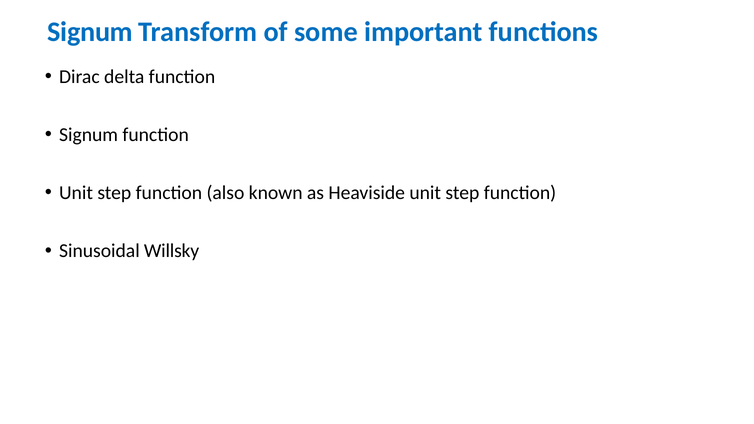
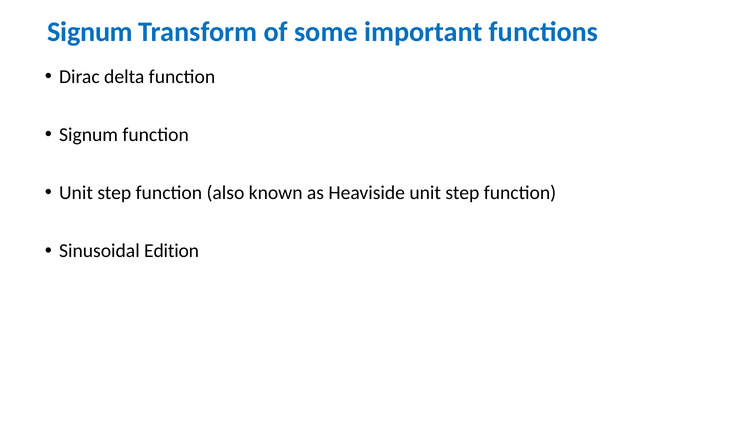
Willsky: Willsky -> Edition (172, 251)
